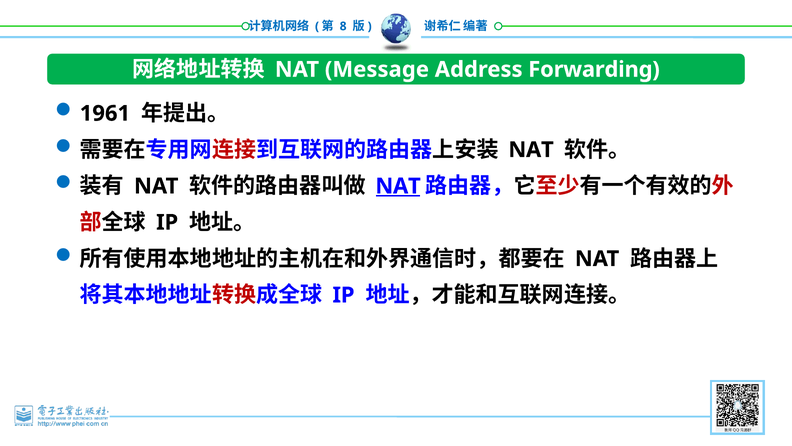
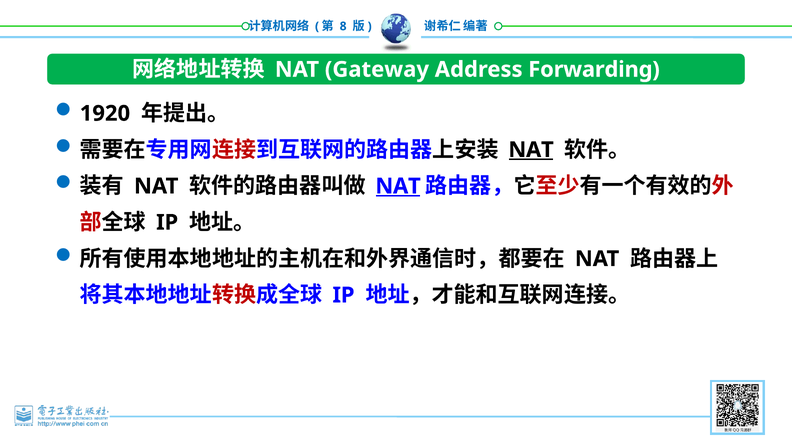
Message: Message -> Gateway (377, 69)
1961: 1961 -> 1920 (105, 113)
NAT underline: none -> present (531, 150)
